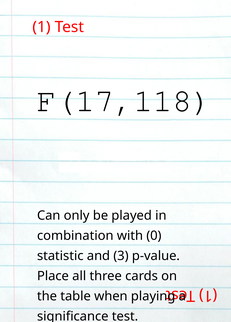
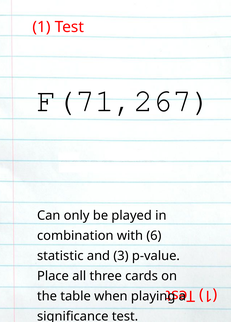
F(17,118: F(17,118 -> F(71,267 (124, 101)
0: 0 -> 6 (154, 236)
